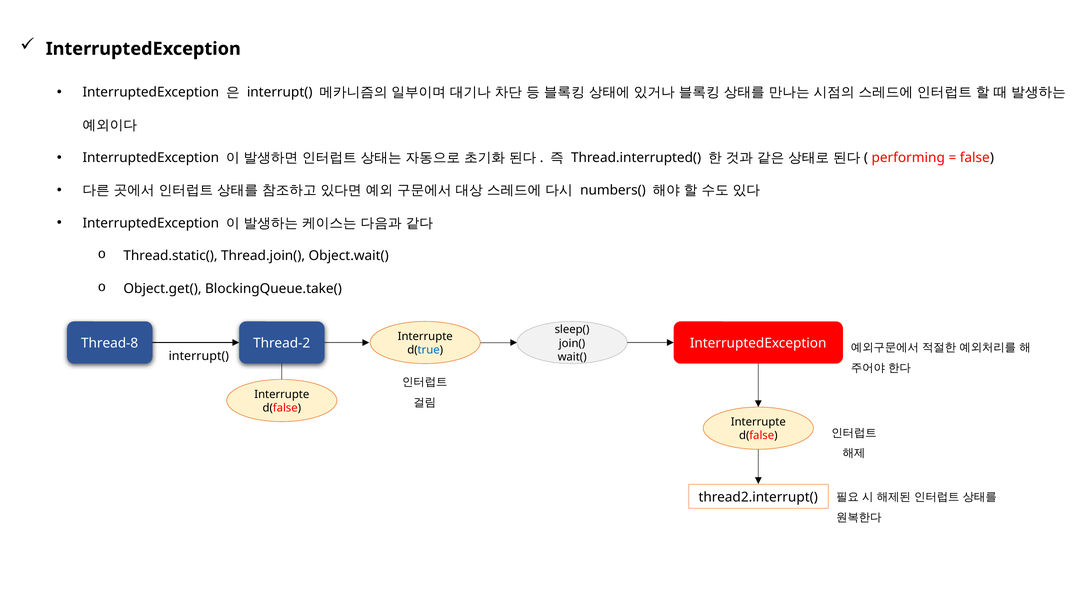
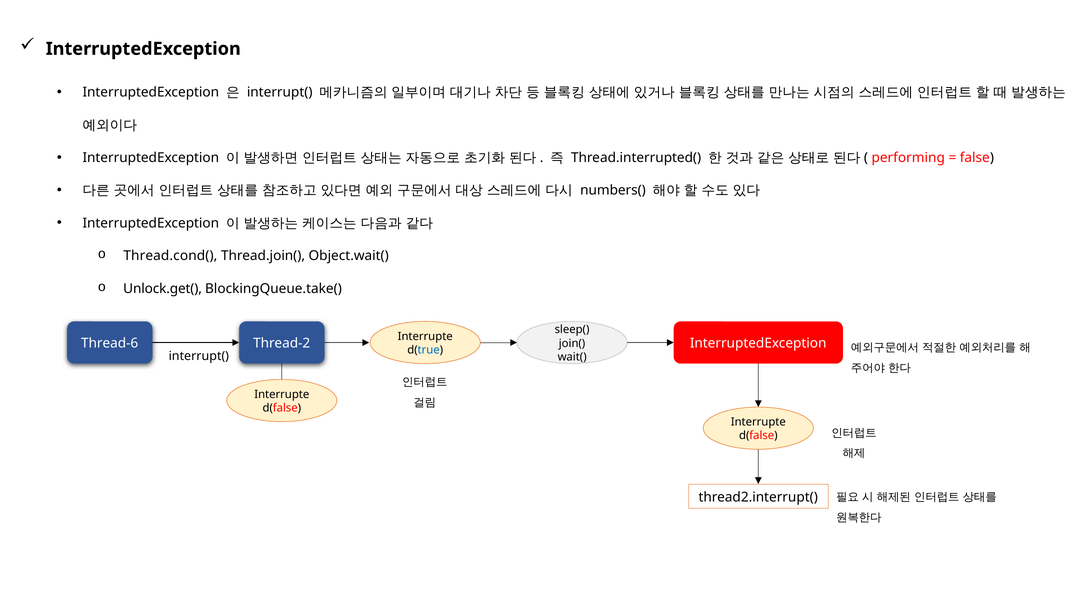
Thread.static(: Thread.static( -> Thread.cond( (170, 256)
Object.get(: Object.get( -> Unlock.get( (163, 289)
Thread-8: Thread-8 -> Thread-6 (110, 343)
